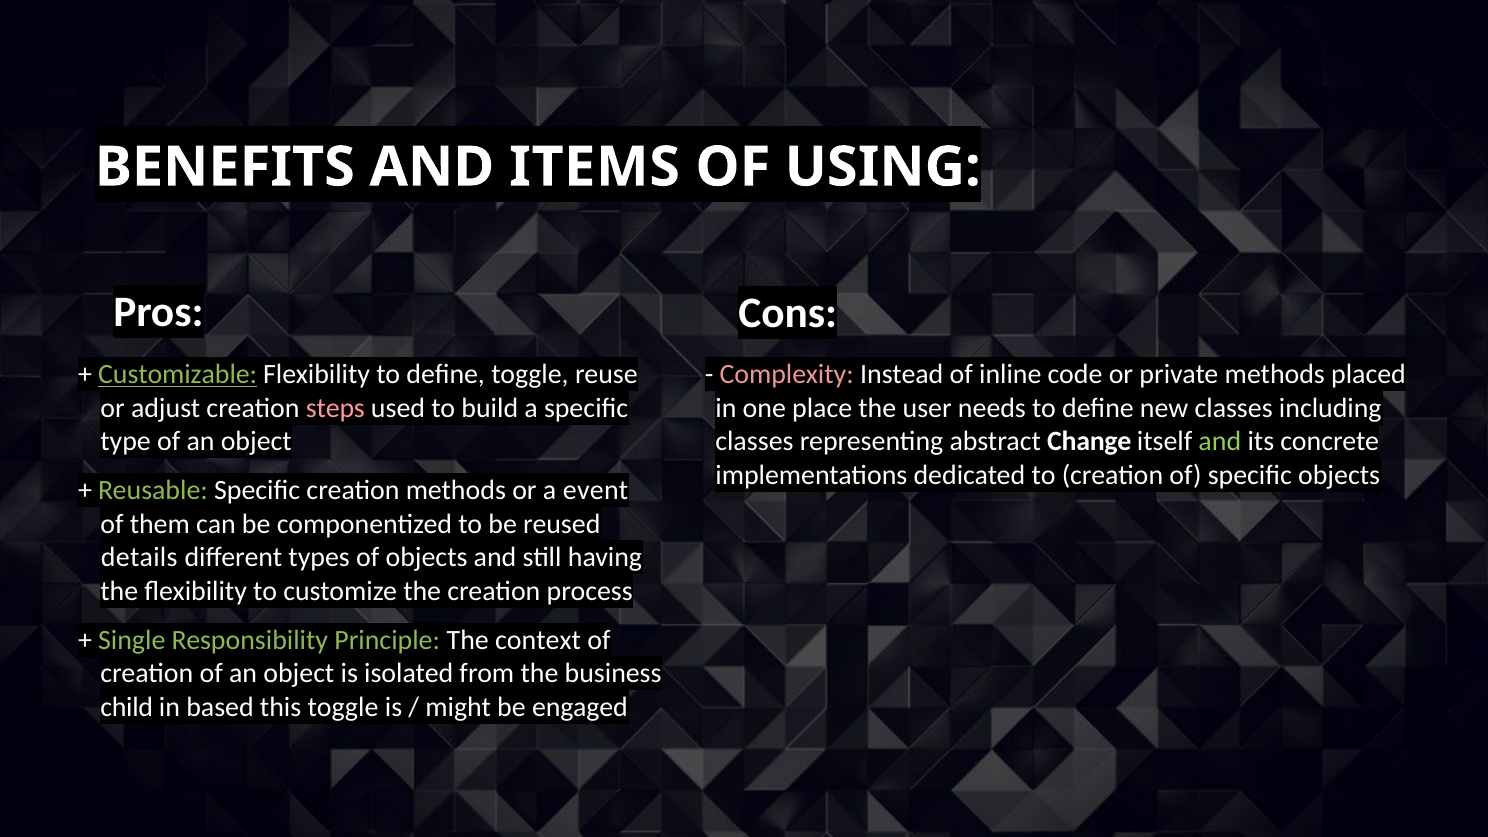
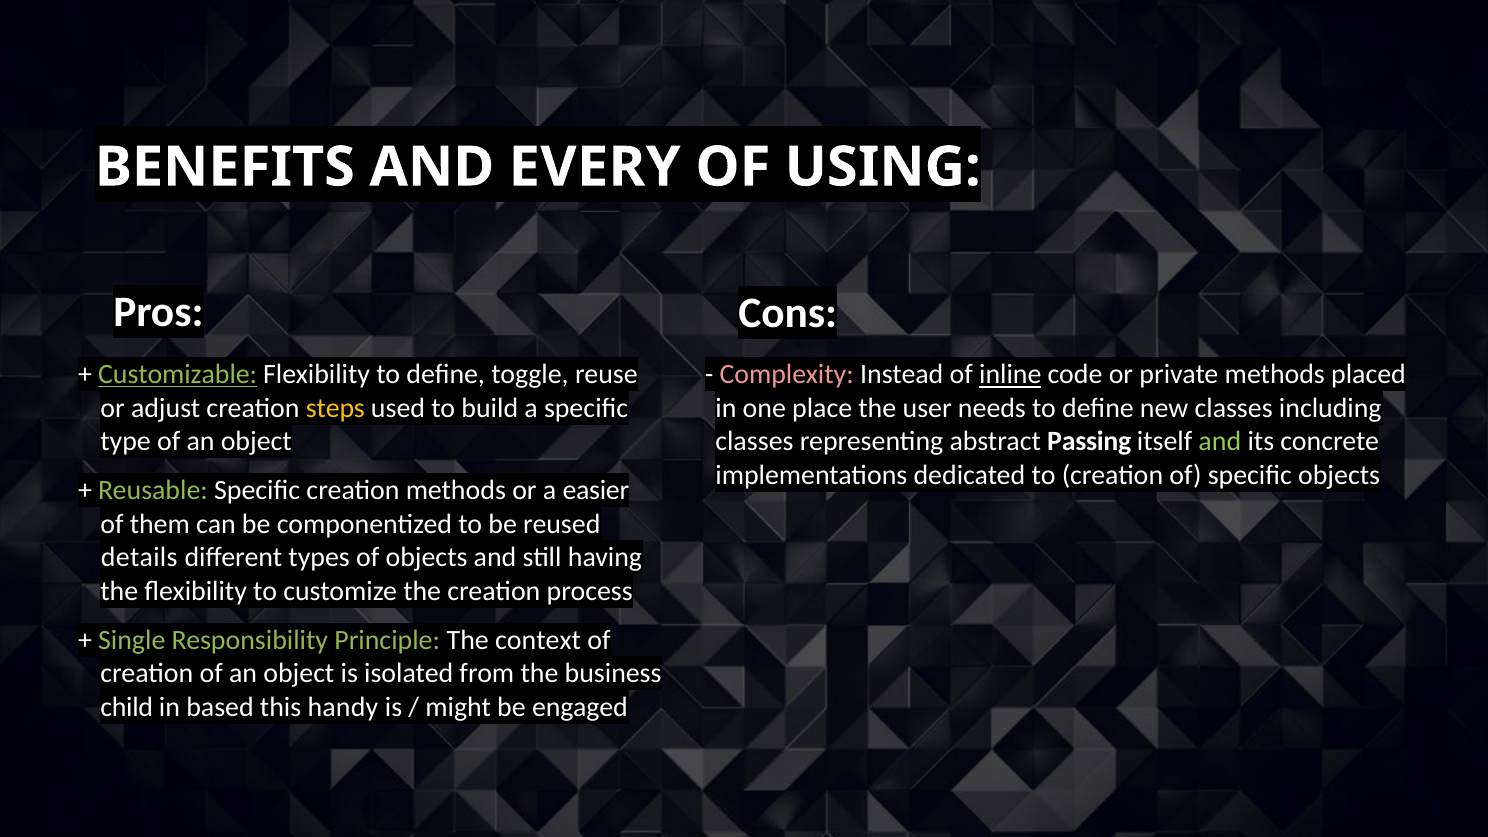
ITEMS: ITEMS -> EVERY (595, 167)
inline underline: none -> present (1010, 375)
steps colour: pink -> yellow (335, 408)
Change: Change -> Passing (1089, 442)
event: event -> easier (596, 491)
this toggle: toggle -> handy (343, 707)
